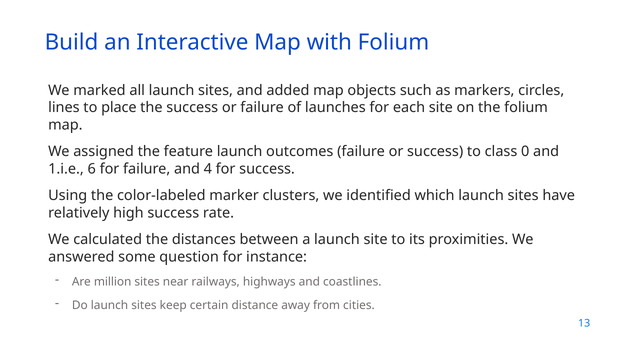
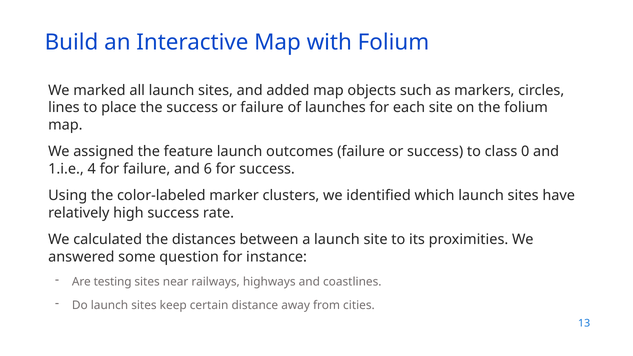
6: 6 -> 4 (92, 169)
4: 4 -> 6 (208, 169)
million: million -> testing (113, 282)
